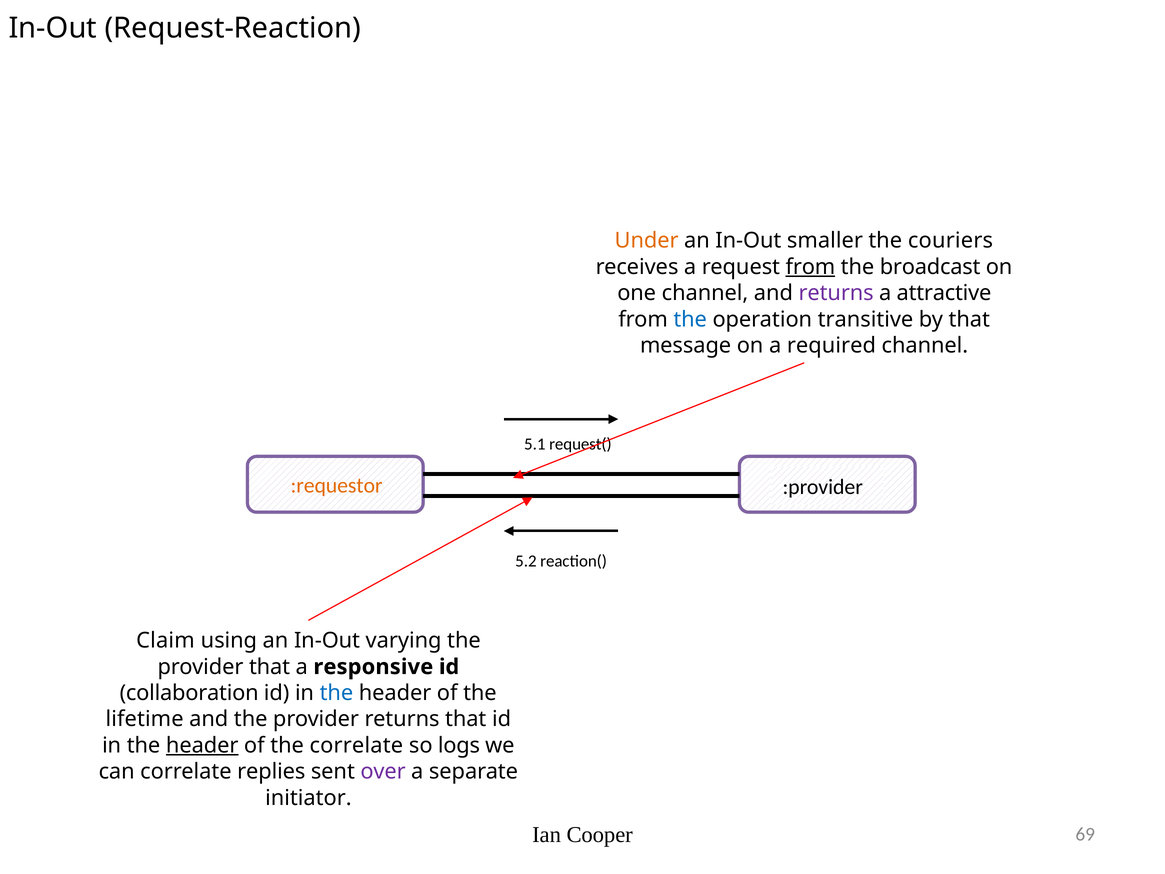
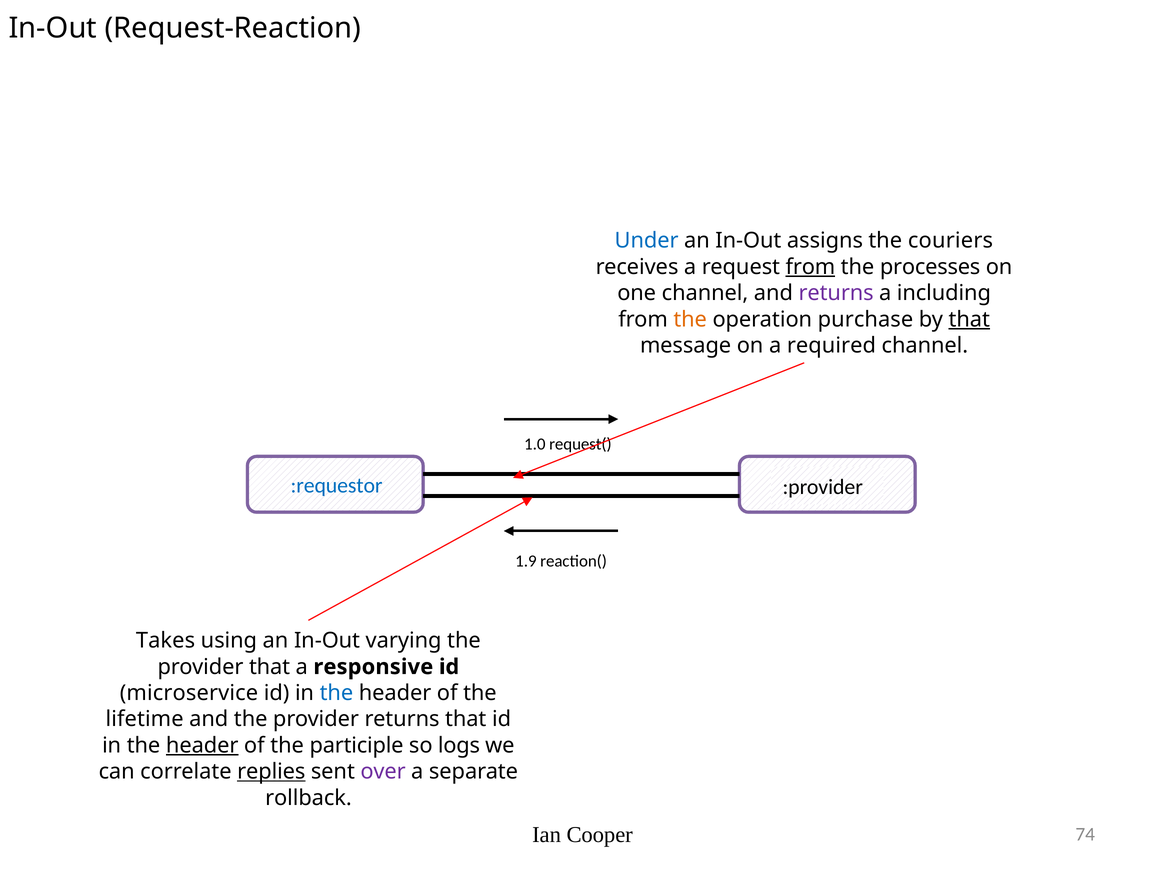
Under colour: orange -> blue (647, 241)
smaller: smaller -> assigns (825, 241)
broadcast: broadcast -> processes (930, 267)
attractive: attractive -> including (944, 293)
the colour: blue -> orange (690, 319)
transitive: transitive -> purchase (865, 319)
that underline: none -> present (969, 319)
5.1: 5.1 -> 1.0 (535, 444)
:requestor colour: orange -> blue (337, 485)
5.2: 5.2 -> 1.9 (526, 561)
Claim: Claim -> Takes (166, 641)
collaboration: collaboration -> microservice (189, 693)
the correlate: correlate -> participle (357, 745)
replies underline: none -> present (271, 771)
initiator: initiator -> rollback (308, 798)
69: 69 -> 74 (1085, 834)
